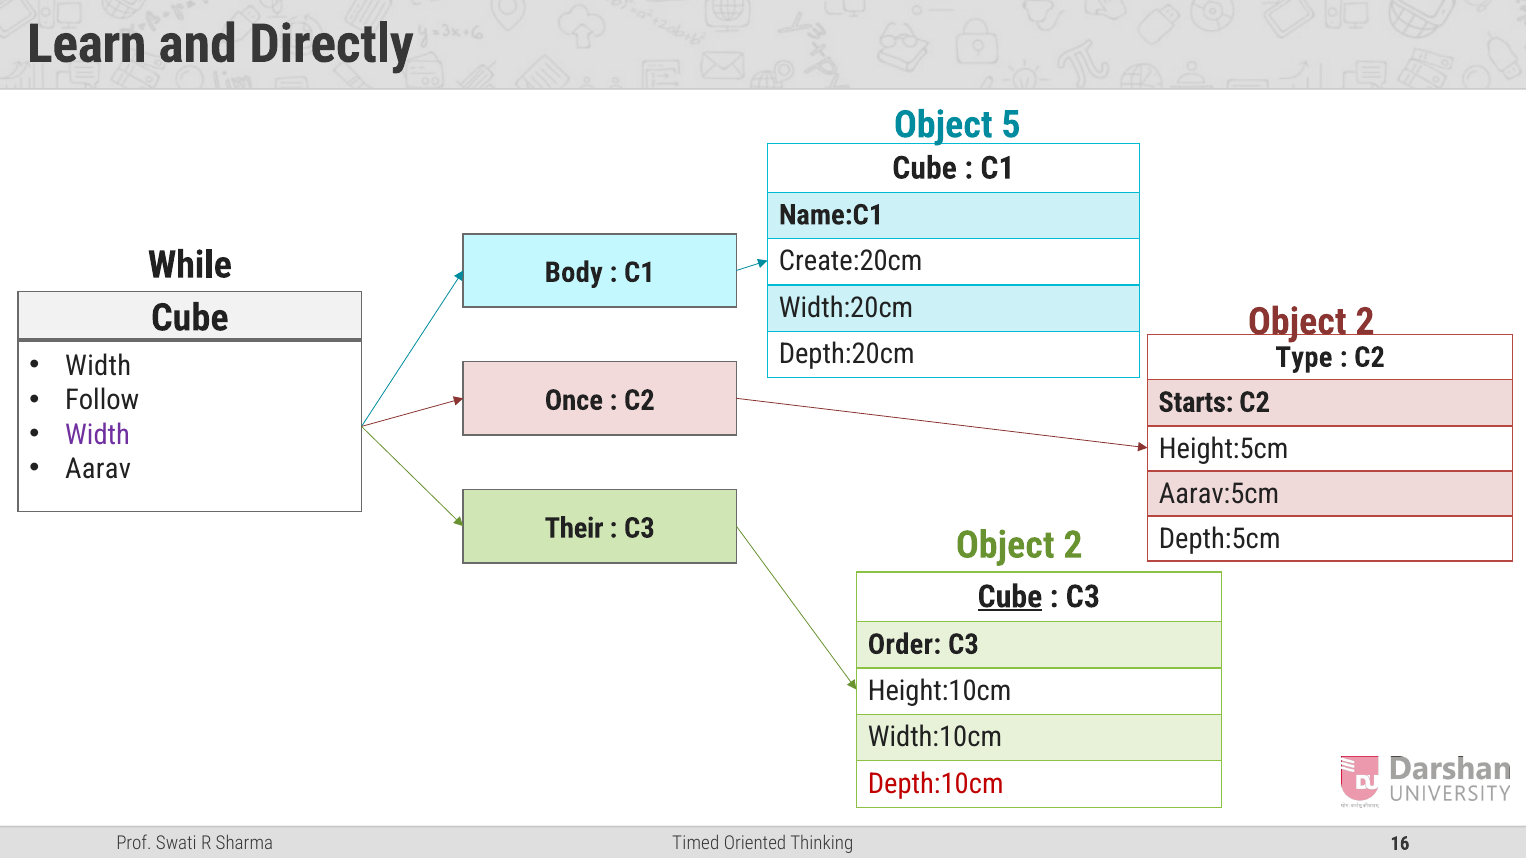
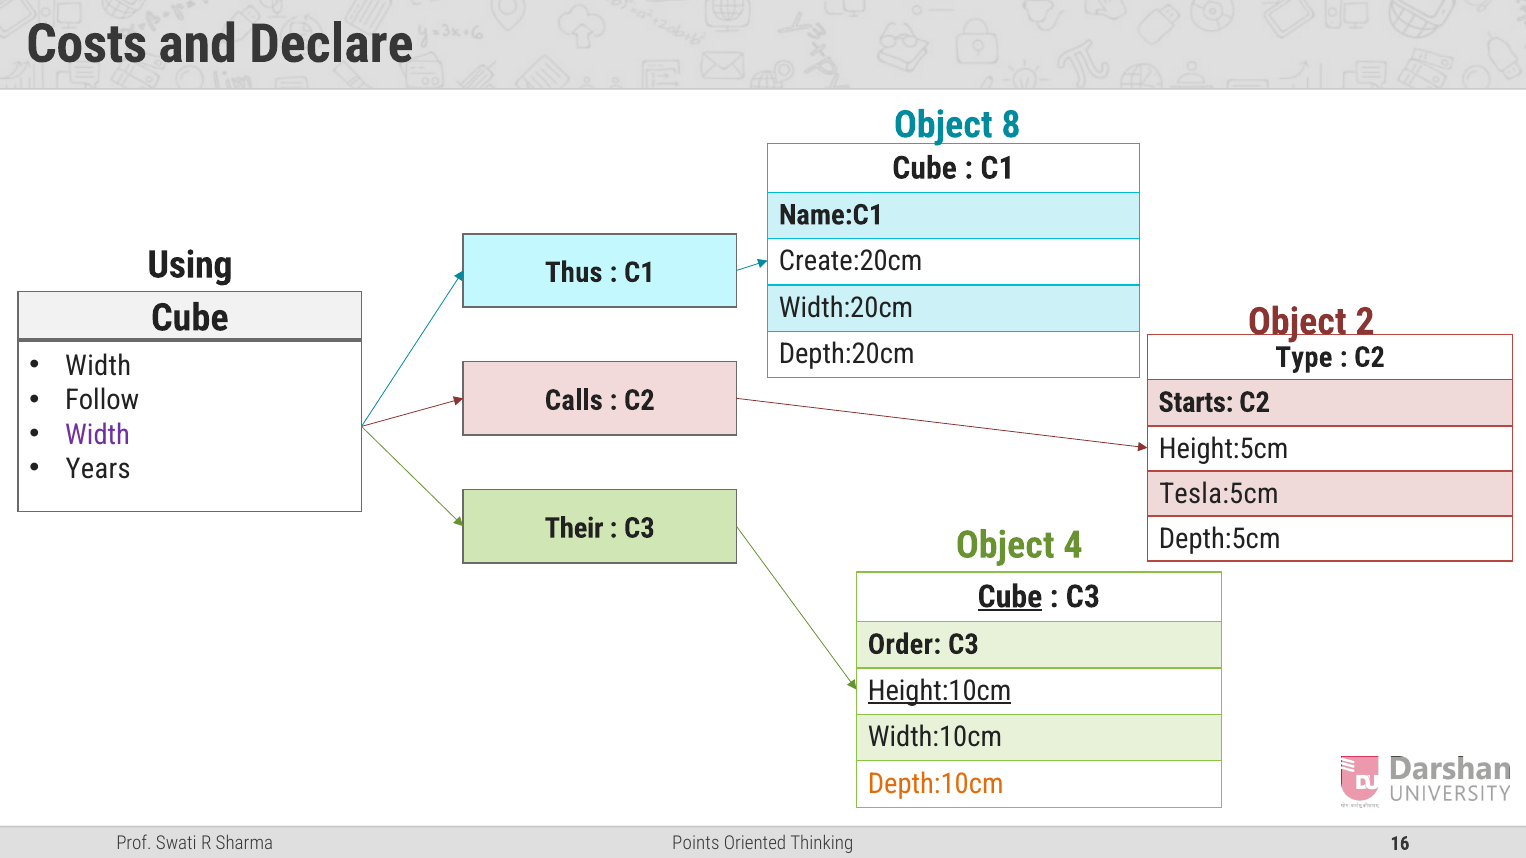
Learn: Learn -> Costs (87, 44)
Directly: Directly -> Declare (331, 44)
5: 5 -> 8 (1011, 125)
While: While -> Using (190, 265)
Body: Body -> Thus (574, 273)
Once: Once -> Calls (574, 401)
Aarav: Aarav -> Years (98, 469)
Aarav:5cm: Aarav:5cm -> Tesla:5cm (1219, 494)
2: 2 -> 4 (1073, 545)
Height:10cm underline: none -> present (940, 691)
Depth:10cm colour: red -> orange (936, 784)
Timed: Timed -> Points (696, 844)
